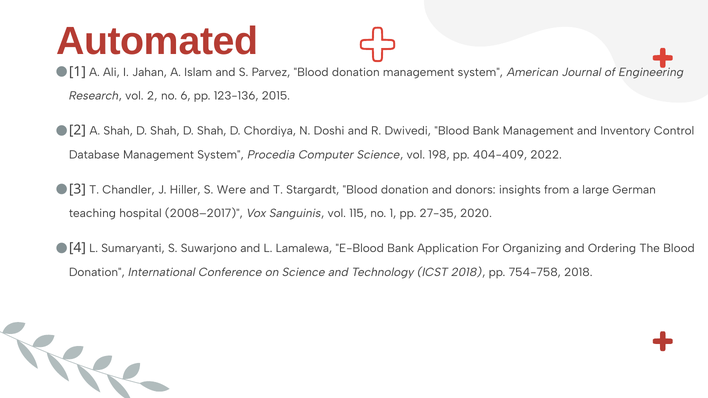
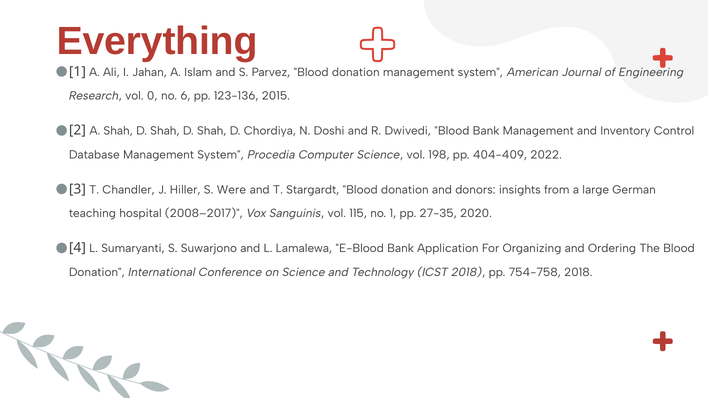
Automated: Automated -> Everything (157, 41)
vol 2: 2 -> 0 (152, 96)
